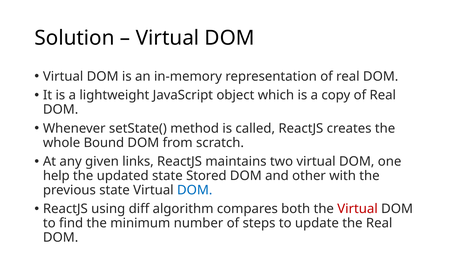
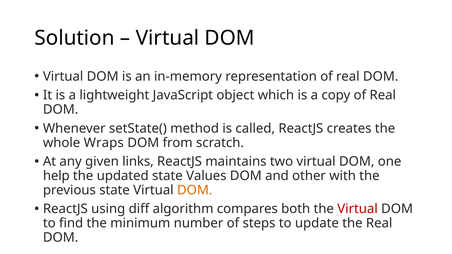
Bound: Bound -> Wraps (104, 143)
Stored: Stored -> Values (206, 176)
DOM colour: blue -> orange (195, 190)
